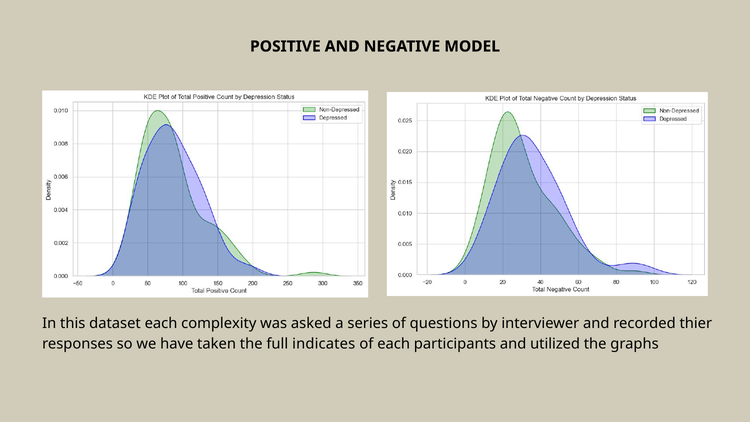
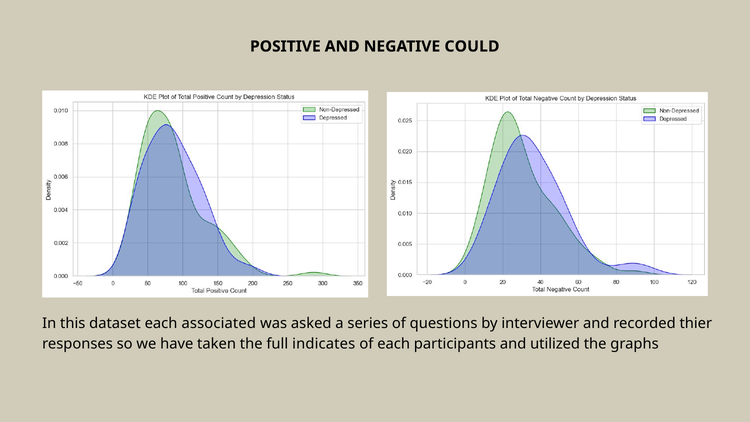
MODEL: MODEL -> COULD (472, 46)
complexity: complexity -> associated (219, 323)
